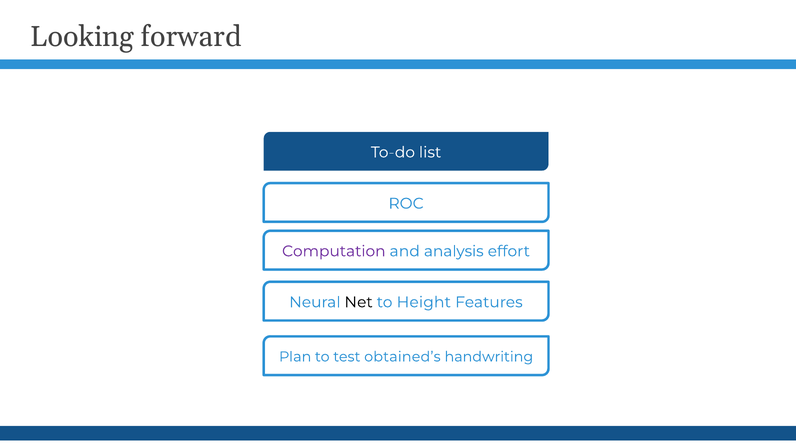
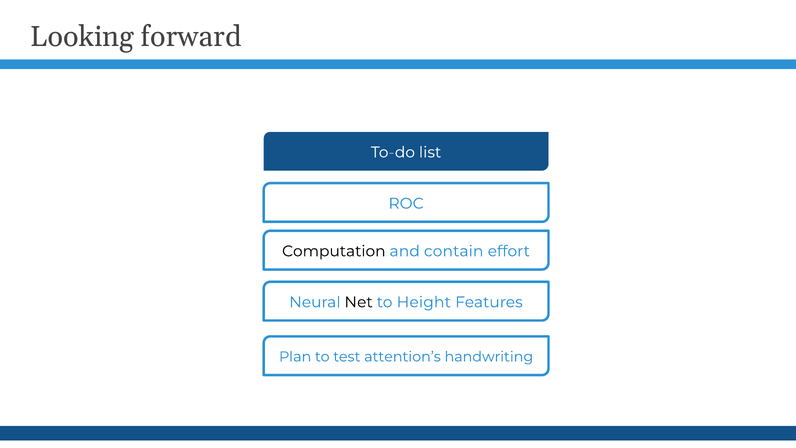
Computation colour: purple -> black (334, 251)
analysis: analysis -> contain (454, 251)
obtained’s: obtained’s -> attention’s (402, 357)
